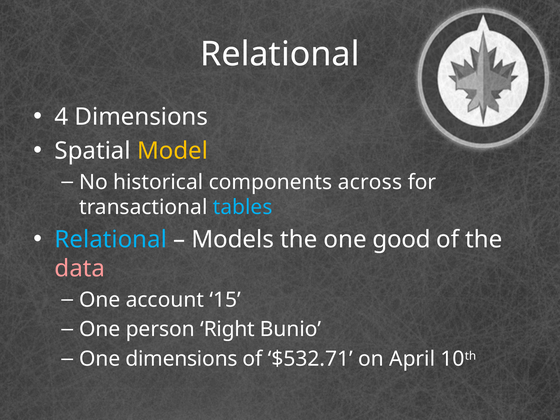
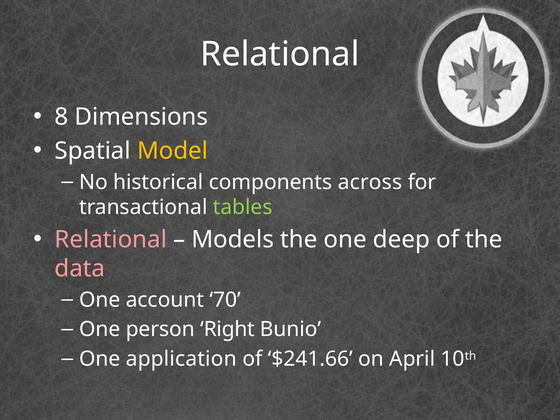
4: 4 -> 8 (62, 117)
tables colour: light blue -> light green (243, 207)
Relational colour: light blue -> pink (111, 240)
good: good -> deep (401, 240)
15: 15 -> 70 (225, 300)
One dimensions: dimensions -> application (181, 359)
$532.71: $532.71 -> $241.66 (310, 359)
